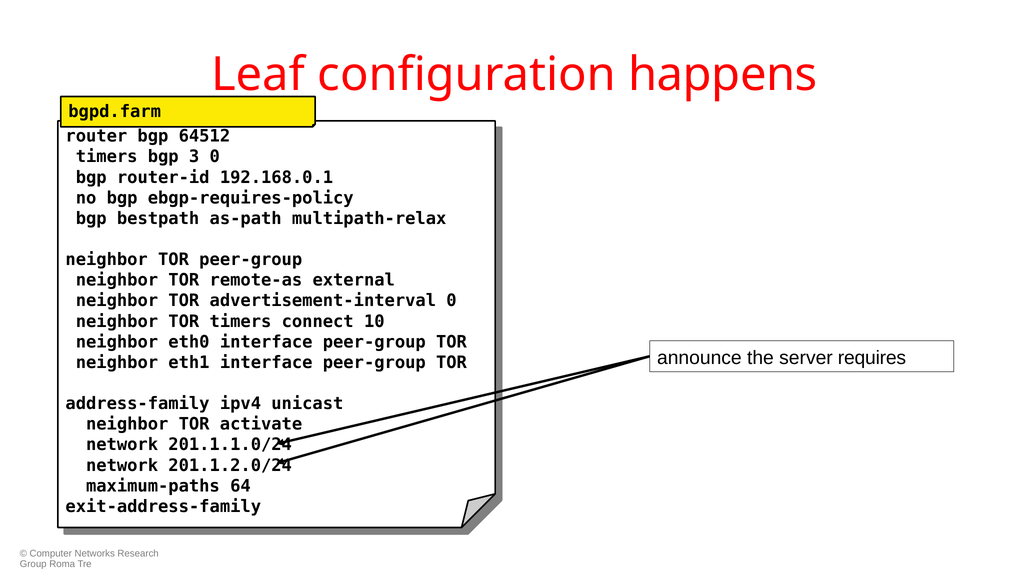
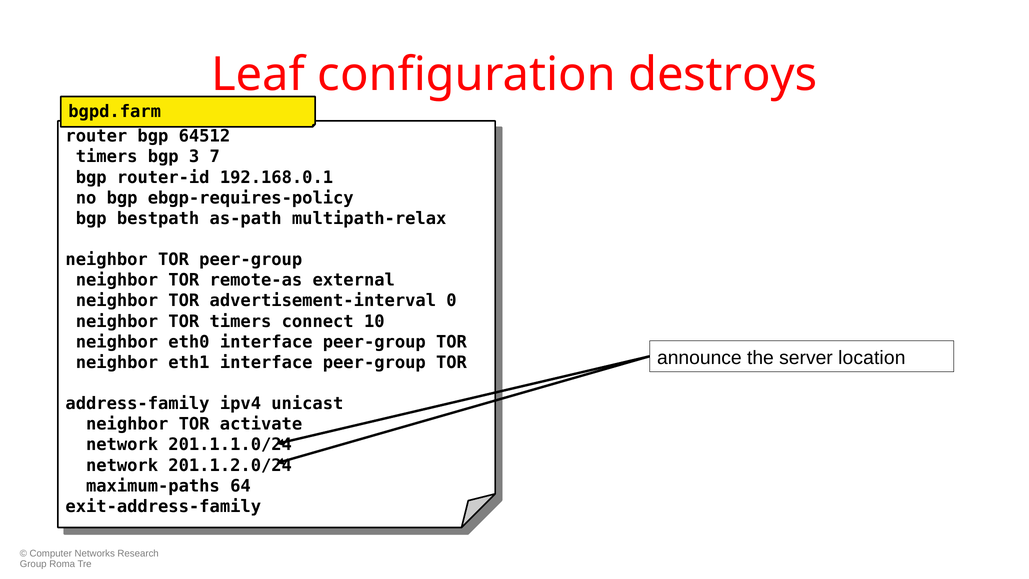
happens: happens -> destroys (723, 75)
3 0: 0 -> 7 (215, 157)
requires: requires -> location (872, 358)
